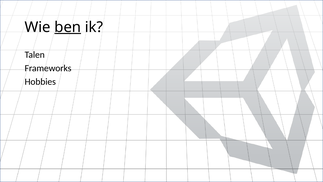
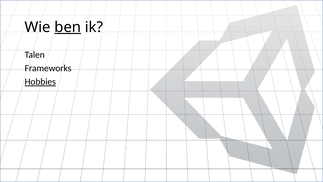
Hobbies underline: none -> present (40, 82)
